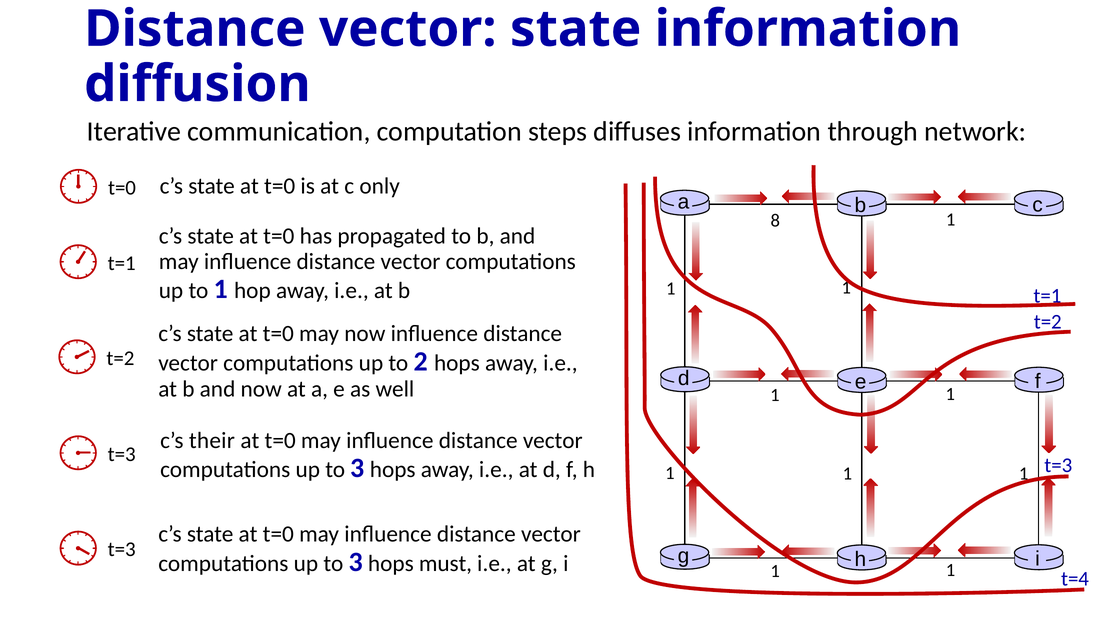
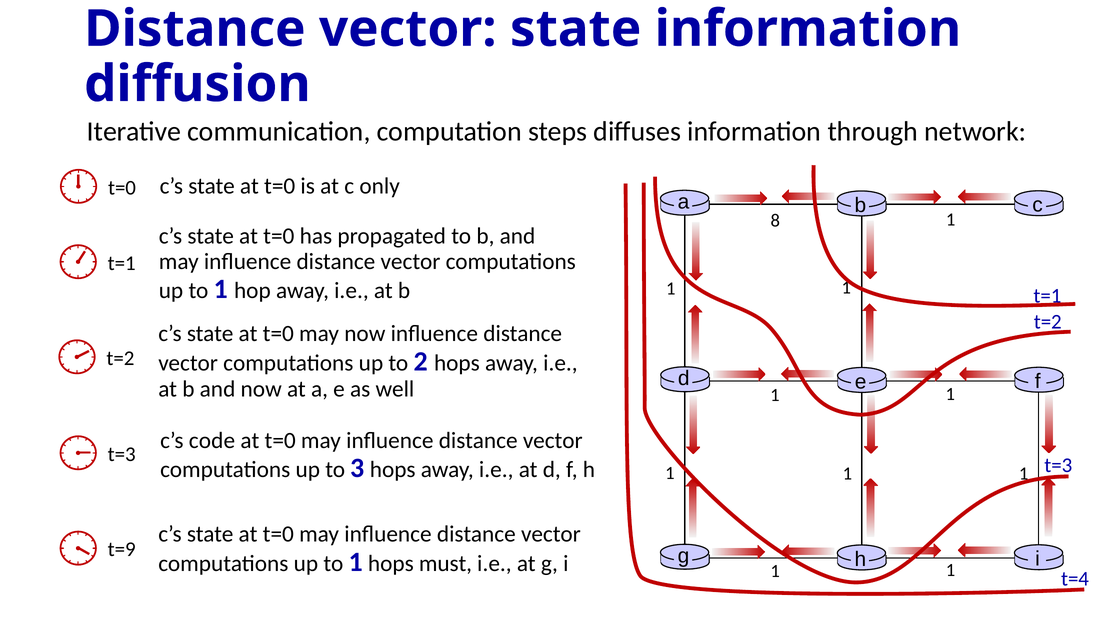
their: their -> code (212, 441)
t=3: t=3 -> t=9 (122, 550)
3: 3 -> 1 (356, 562)
